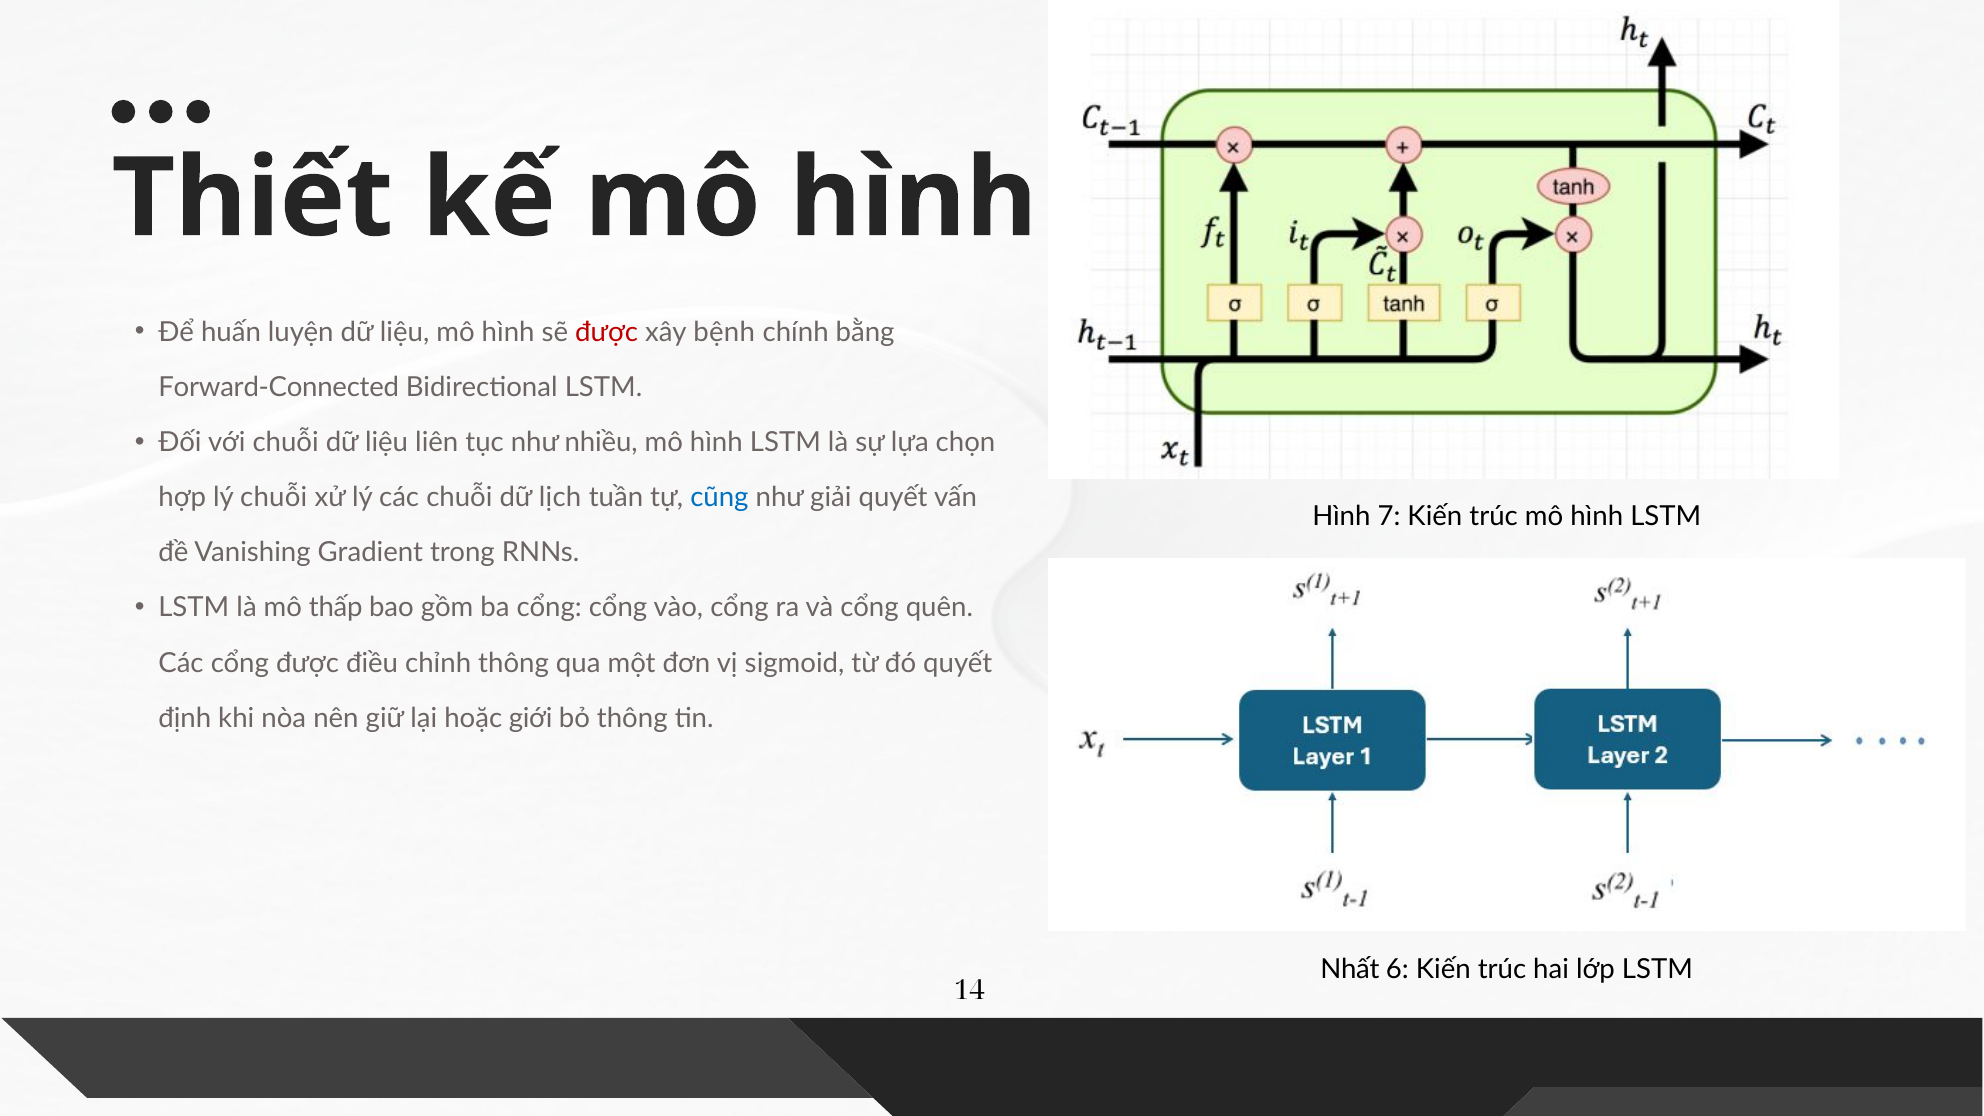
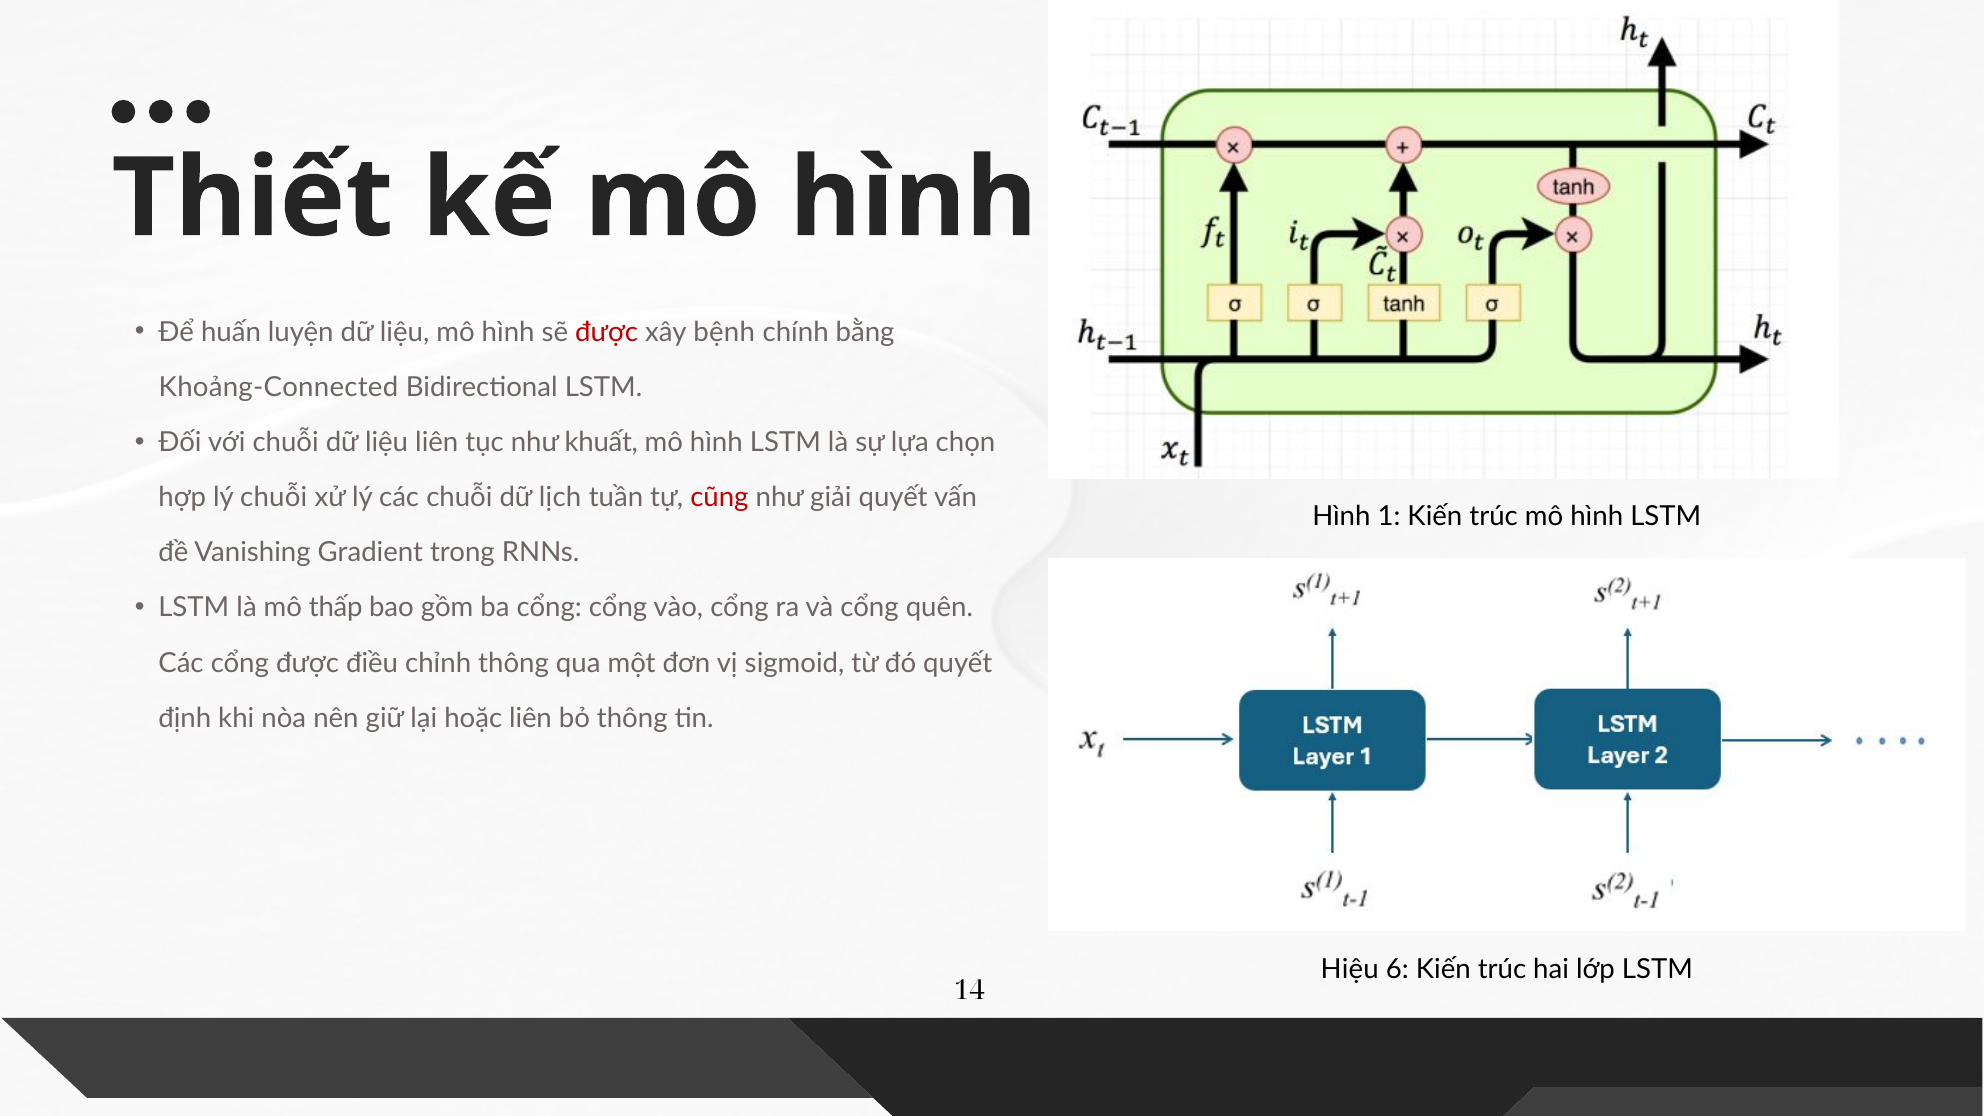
Forward-Connected: Forward-Connected -> Khoảng-Connected (278, 387)
nhiều: nhiều -> khuất (601, 443)
cũng colour: blue -> red (719, 498)
7: 7 -> 1 (1389, 516)
hoặc giới: giới -> liên (531, 718)
Nhất: Nhất -> Hiệu (1350, 969)
